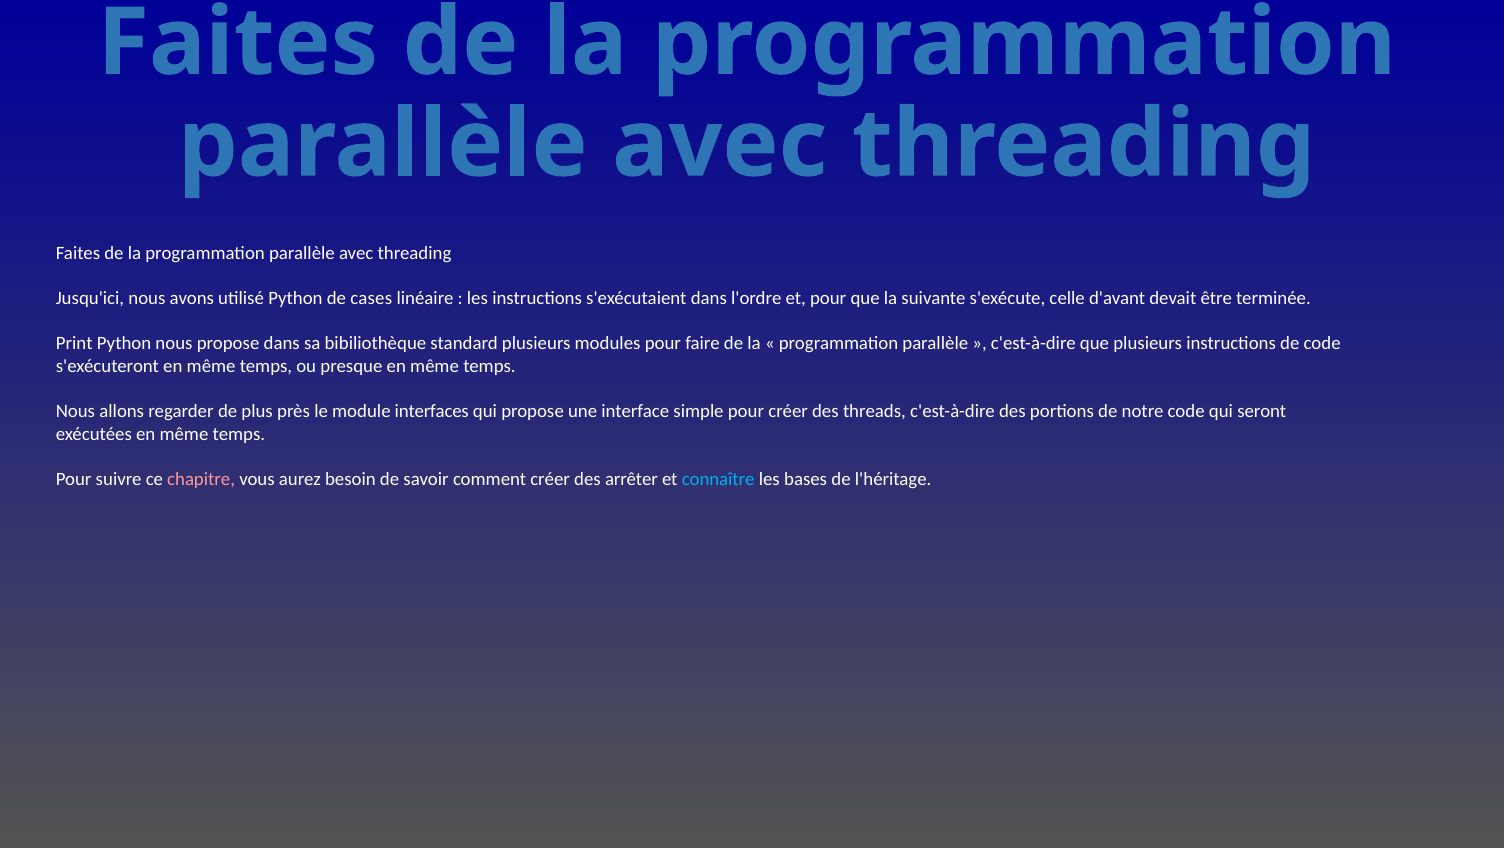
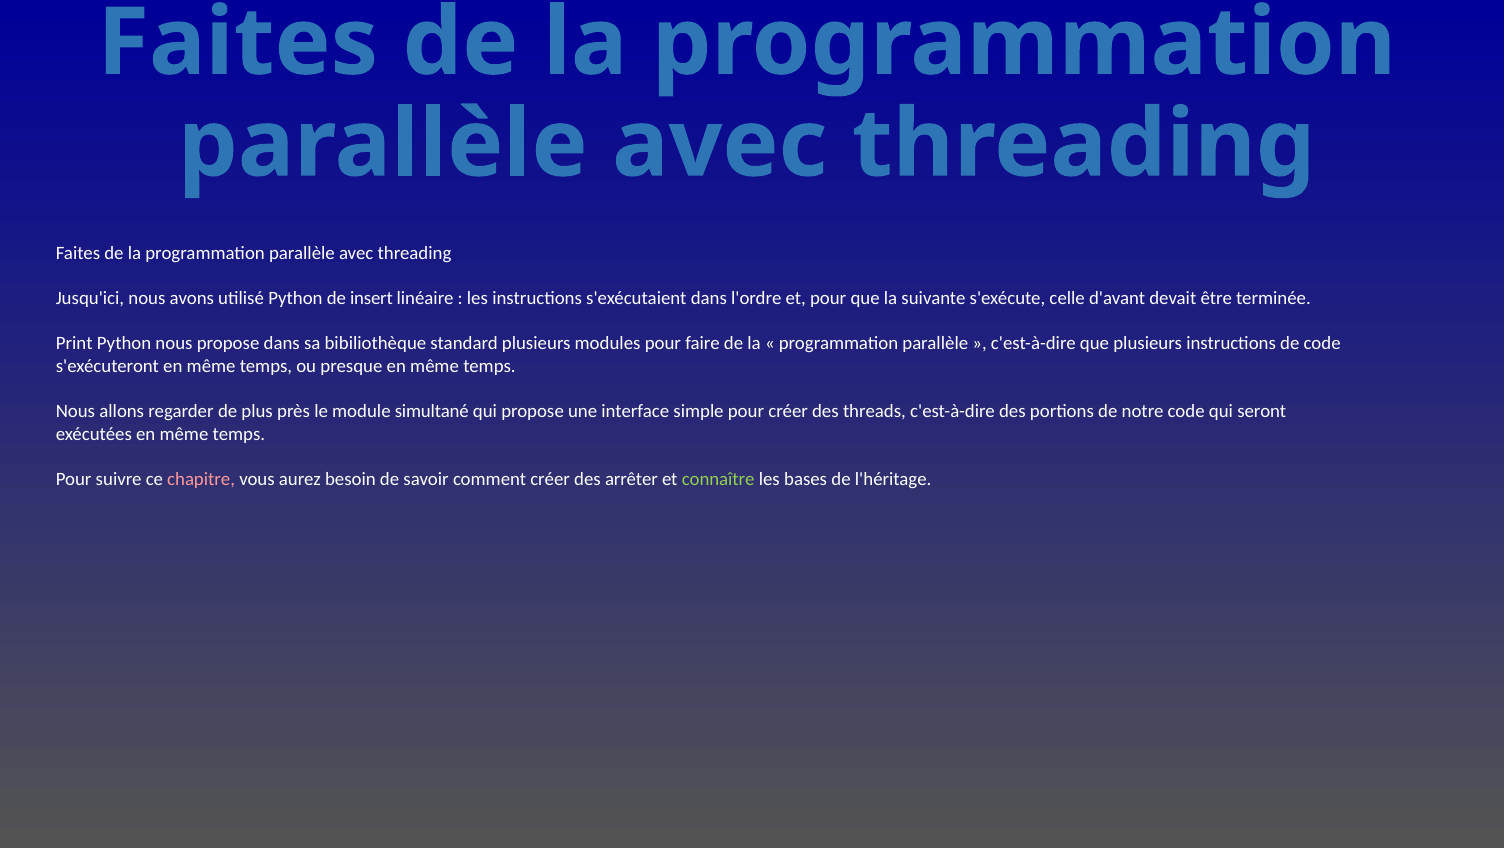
cases: cases -> insert (371, 298)
interfaces: interfaces -> simultané (432, 411)
connaître colour: light blue -> light green (718, 479)
